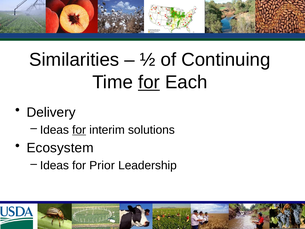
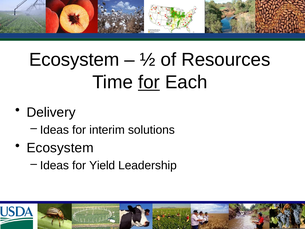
Similarities: Similarities -> Ecosystem (74, 60)
Continuing: Continuing -> Resources (226, 60)
for underline: present -> none (79, 130)
Prior: Prior -> Yield (102, 165)
